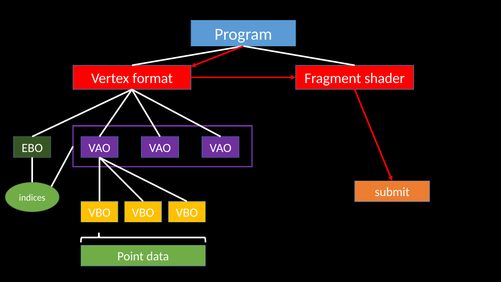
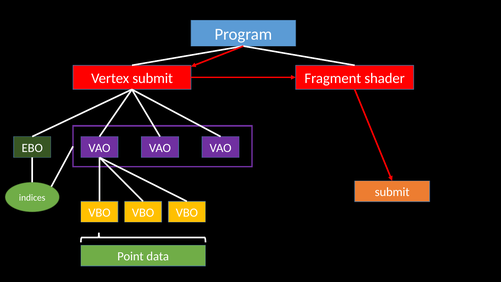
Vertex format: format -> submit (153, 78)
